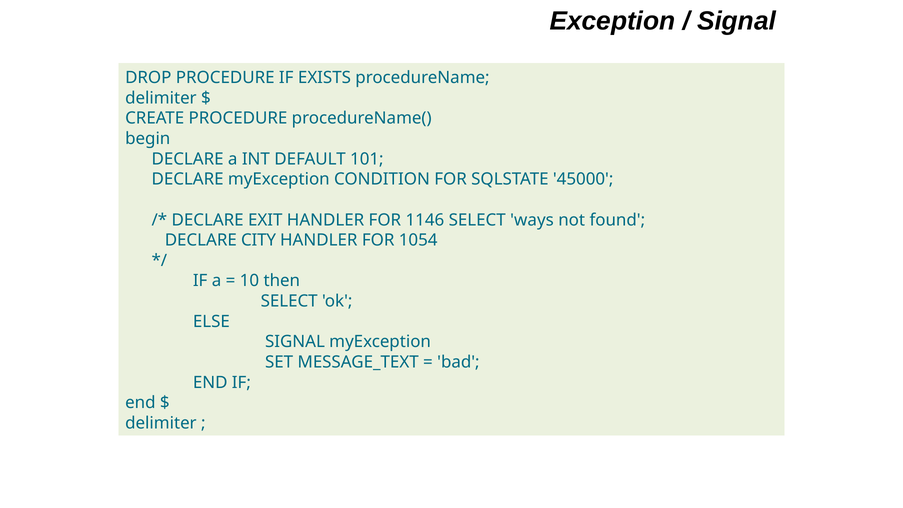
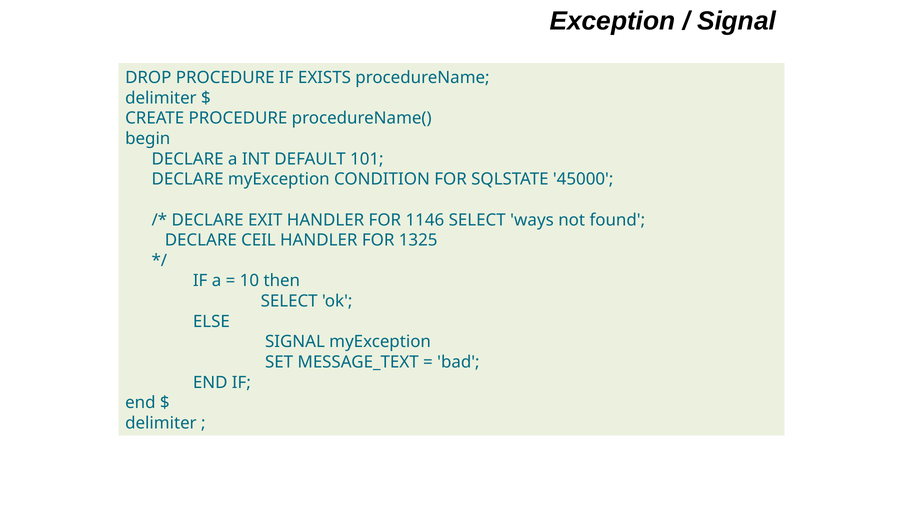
CITY: CITY -> CEIL (258, 240)
1054: 1054 -> 1325 (418, 240)
